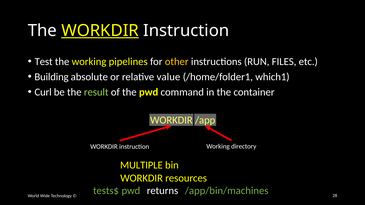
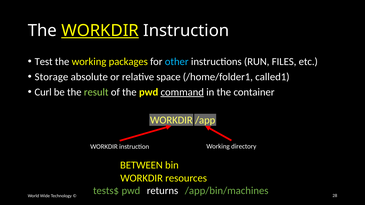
pipelines: pipelines -> packages (128, 62)
other colour: yellow -> light blue (177, 62)
Building: Building -> Storage (51, 77)
value: value -> space (169, 77)
which1: which1 -> called1 (272, 77)
command underline: none -> present (182, 92)
MULTIPLE: MULTIPLE -> BETWEEN (141, 165)
